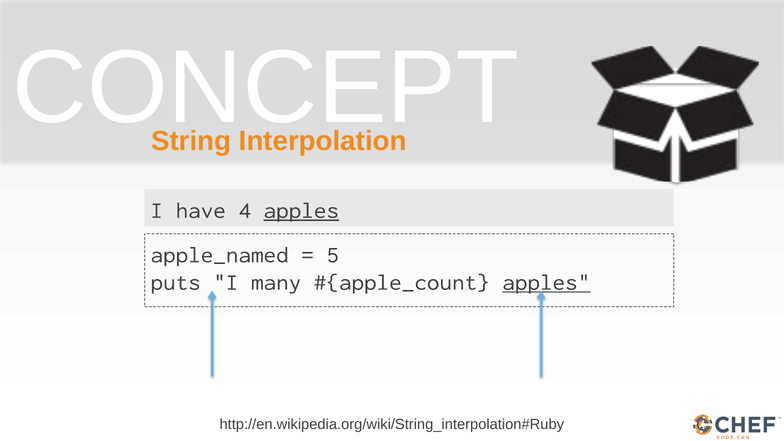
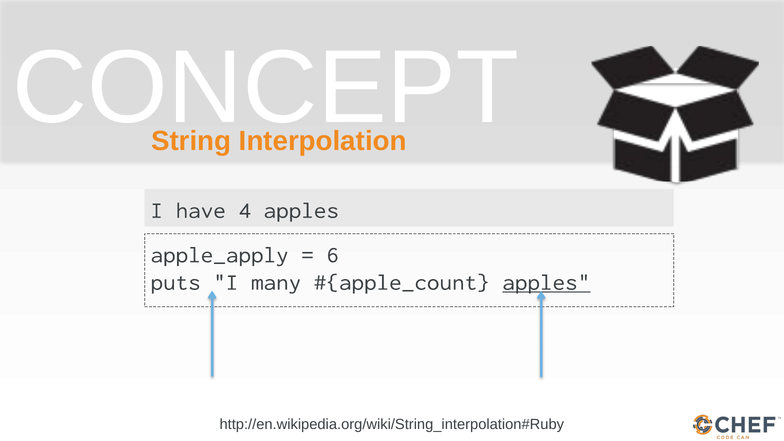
apples underline: present -> none (301, 210)
apple_named: apple_named -> apple_apply (220, 255)
5: 5 -> 6 (333, 255)
